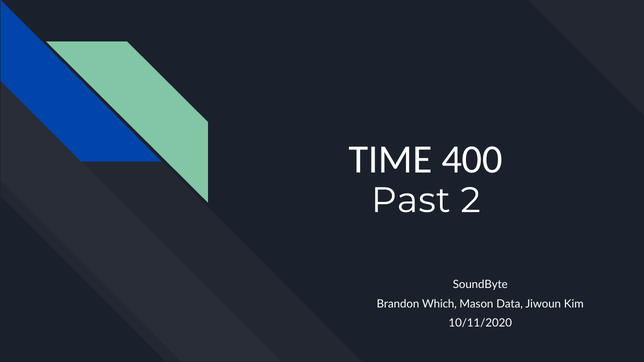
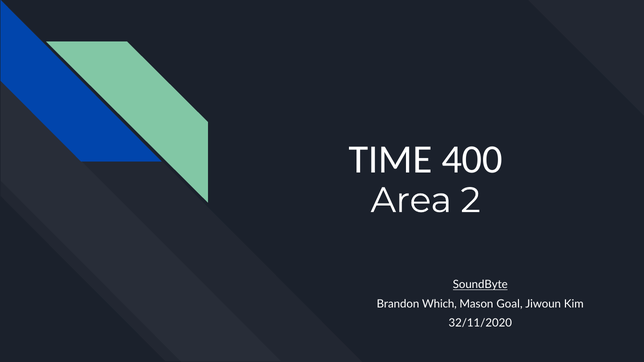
Past: Past -> Area (411, 201)
SoundByte underline: none -> present (480, 285)
Data: Data -> Goal (510, 304)
10/11/2020: 10/11/2020 -> 32/11/2020 (480, 323)
